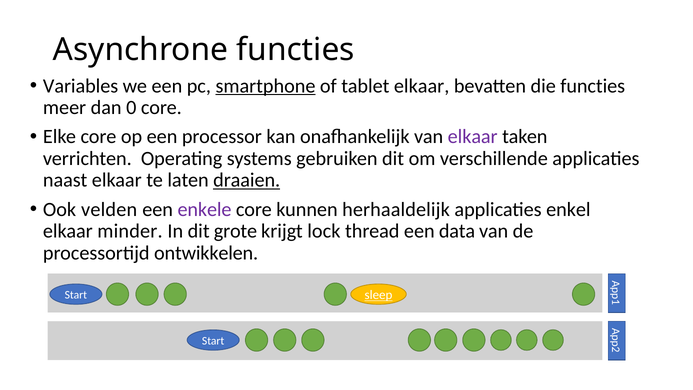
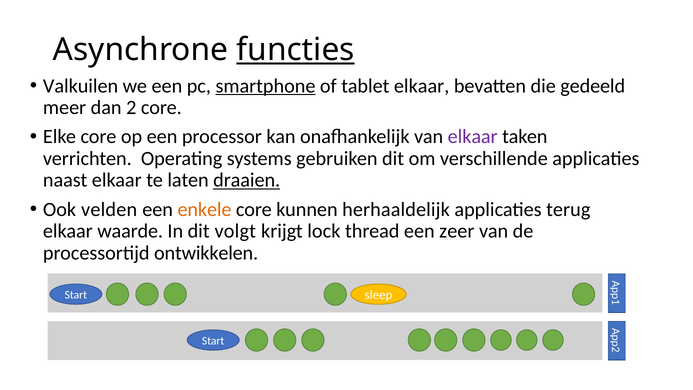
functies underline: none -> present (296, 50)
Variables: Variables -> Valkuilen (81, 86)
die functies: functies -> gedeeld (593, 86)
dan 0: 0 -> 2 (131, 108)
enkele colour: purple -> orange (205, 209)
enkel: enkel -> terug (568, 209)
minder: minder -> waarde (130, 231)
grote: grote -> volgt (235, 231)
data: data -> zeer (457, 231)
sleep underline: present -> none (378, 295)
